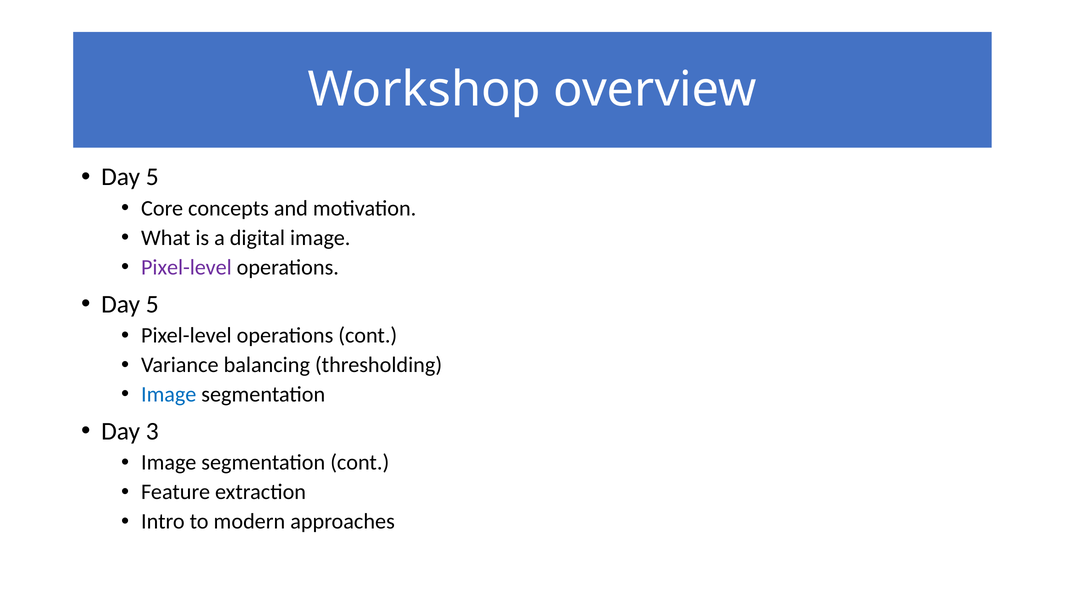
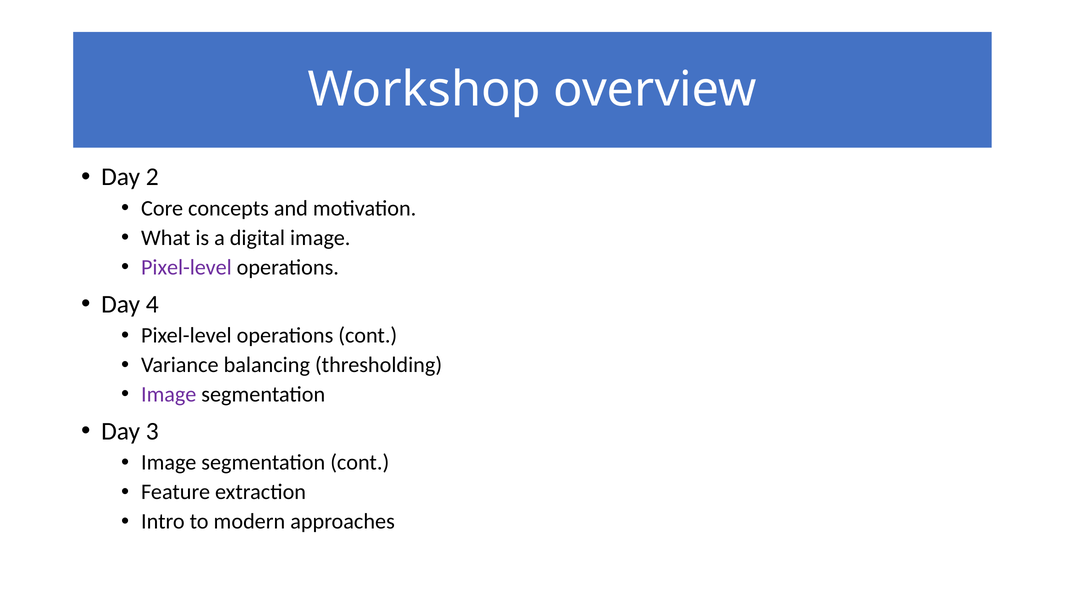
5: 5 -> 2 (152, 177)
5: 5 -> 4 (152, 304)
Image colour: blue -> purple (169, 395)
